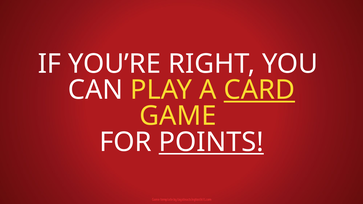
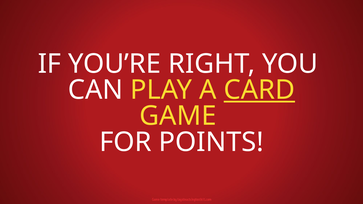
POINTS underline: present -> none (211, 142)
